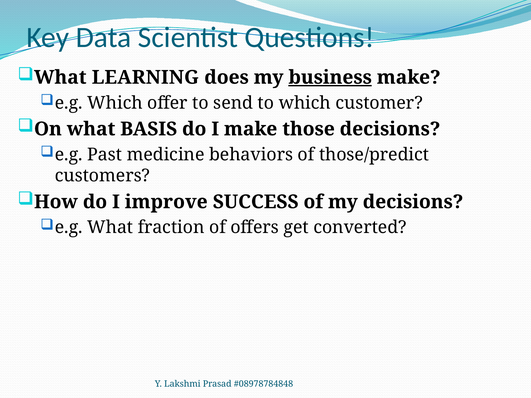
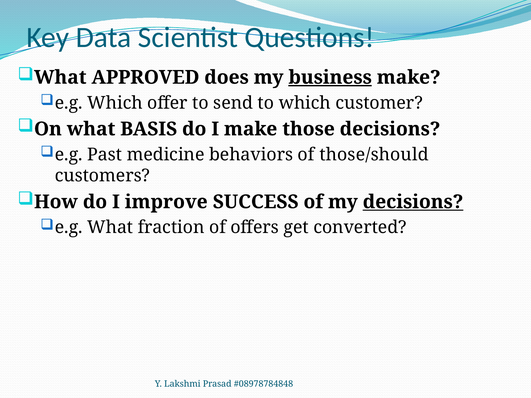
LEARNING: LEARNING -> APPROVED (145, 77)
those/predict: those/predict -> those/should (374, 155)
decisions underline: none -> present (413, 202)
